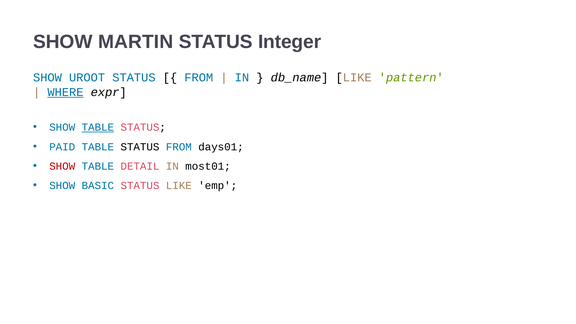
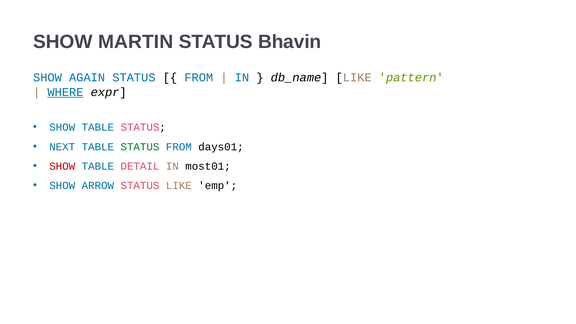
Integer: Integer -> Bhavin (290, 42)
UROOT: UROOT -> AGAIN (87, 78)
TABLE underline: present -> none (98, 127)
PAID: PAID -> NEXT (62, 147)
STATUS colour: black -> green (140, 147)
BASIC: BASIC -> ARROW (98, 186)
